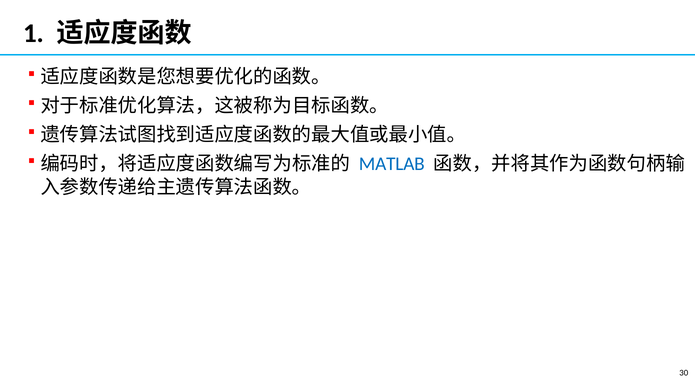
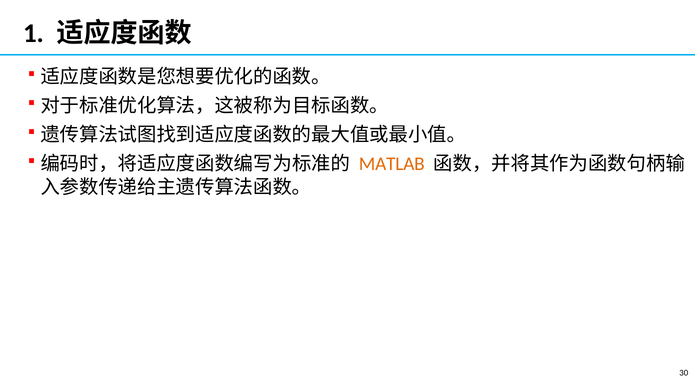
MATLAB colour: blue -> orange (392, 164)
